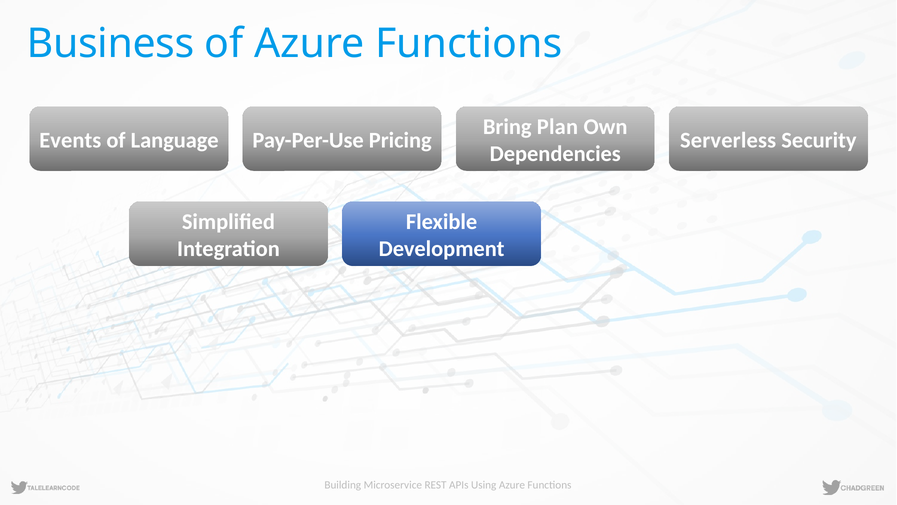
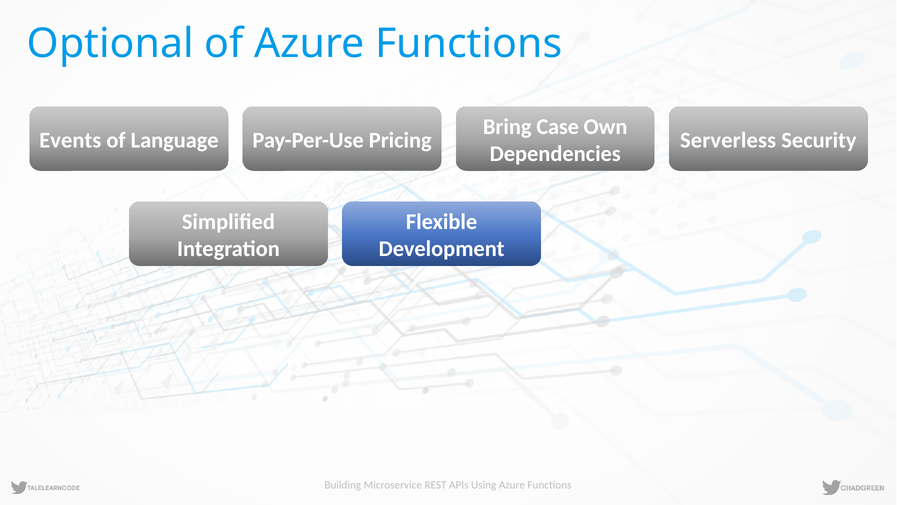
Business: Business -> Optional (110, 43)
Plan: Plan -> Case (558, 127)
